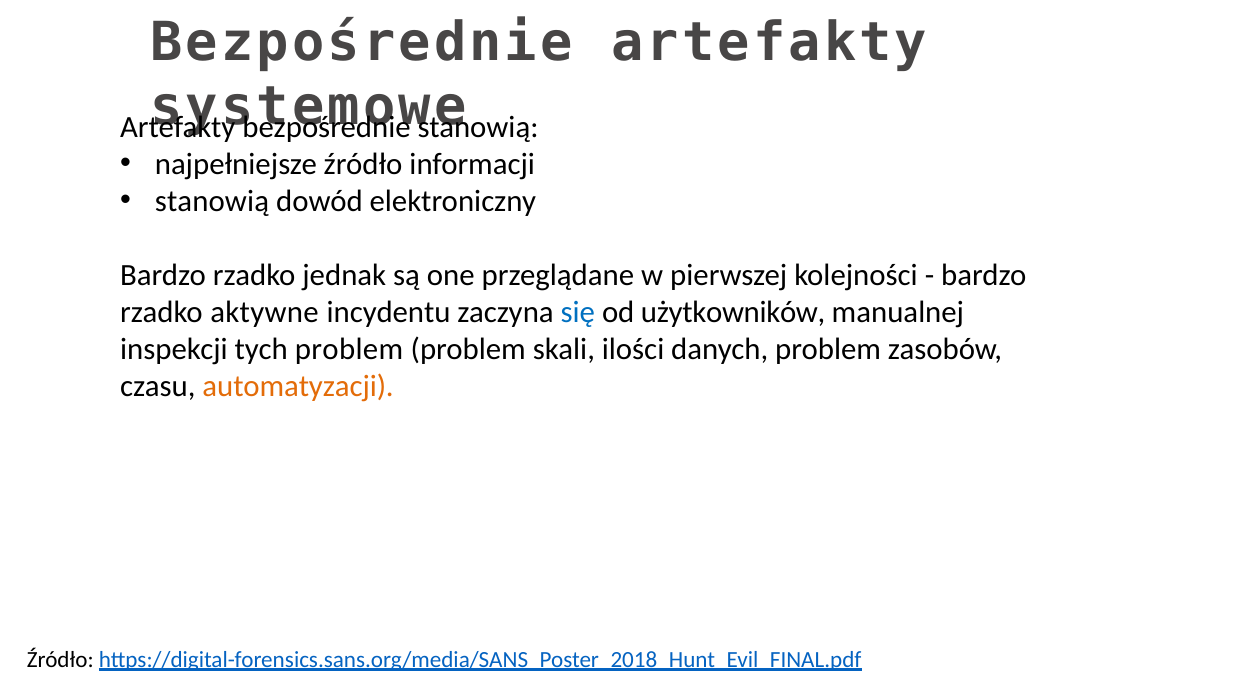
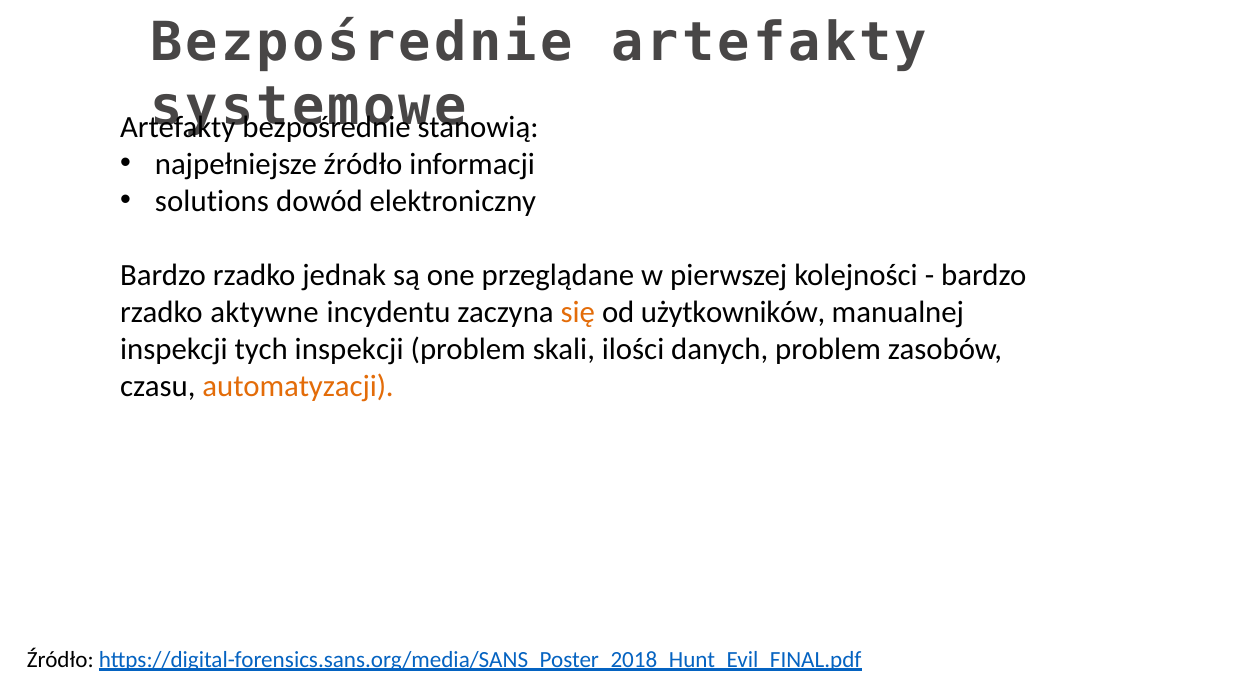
stanowią: stanowią -> solutions (212, 201)
się colour: blue -> orange (578, 312)
tych problem: problem -> inspekcji (349, 349)
